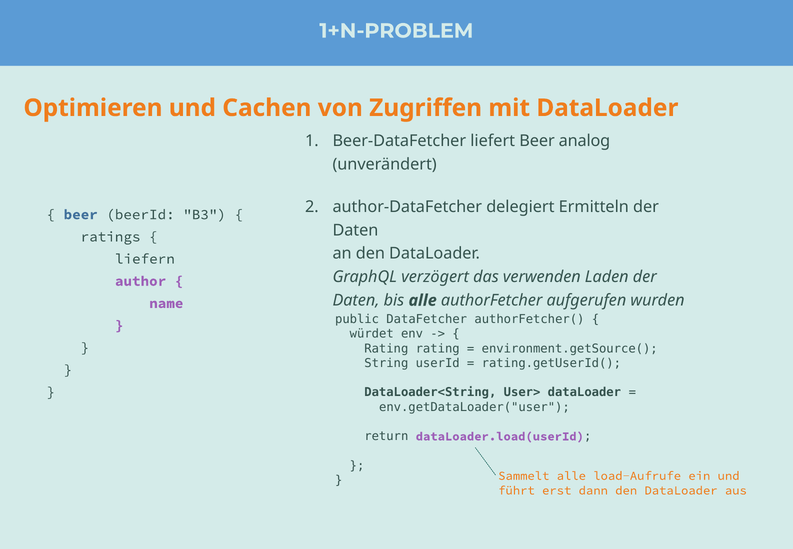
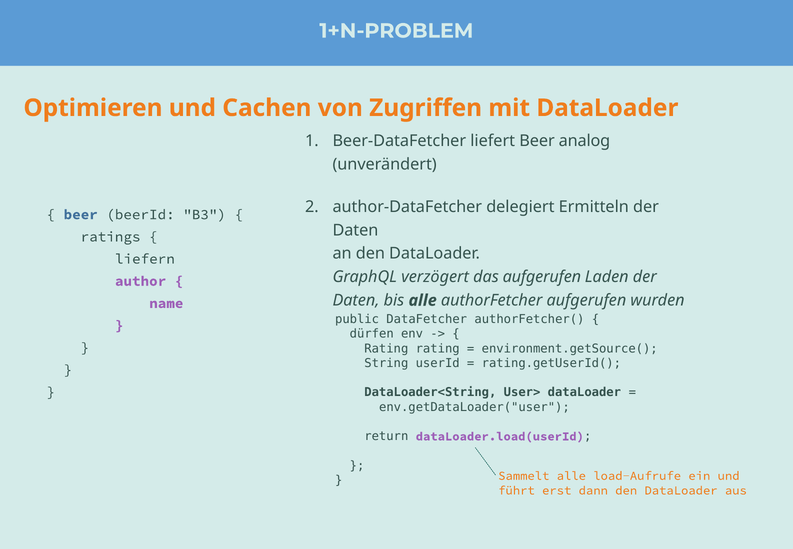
das verwenden: verwenden -> aufgerufen (542, 277)
würdet: würdet -> dürfen (372, 334)
